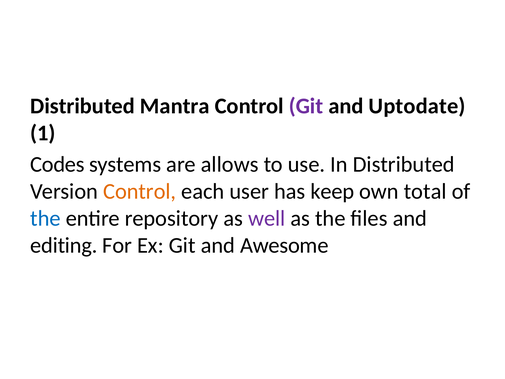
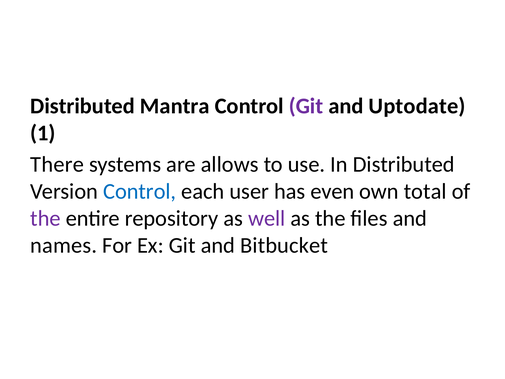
Codes: Codes -> There (57, 164)
Control colour: orange -> blue (140, 191)
keep: keep -> even (332, 191)
the colour: blue -> purple (46, 218)
editing: editing -> names (64, 245)
Awesome: Awesome -> Bitbucket (284, 245)
